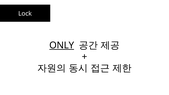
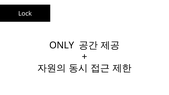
ONLY underline: present -> none (62, 45)
